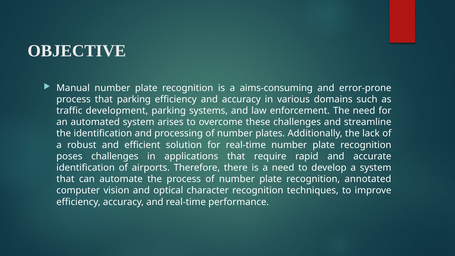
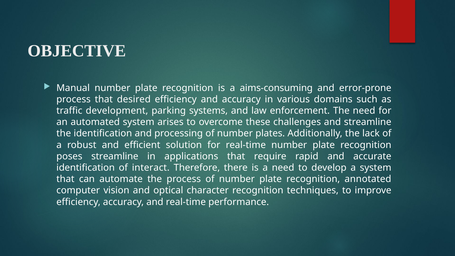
that parking: parking -> desired (134, 99)
poses challenges: challenges -> streamline (115, 156)
airports: airports -> interact (151, 168)
